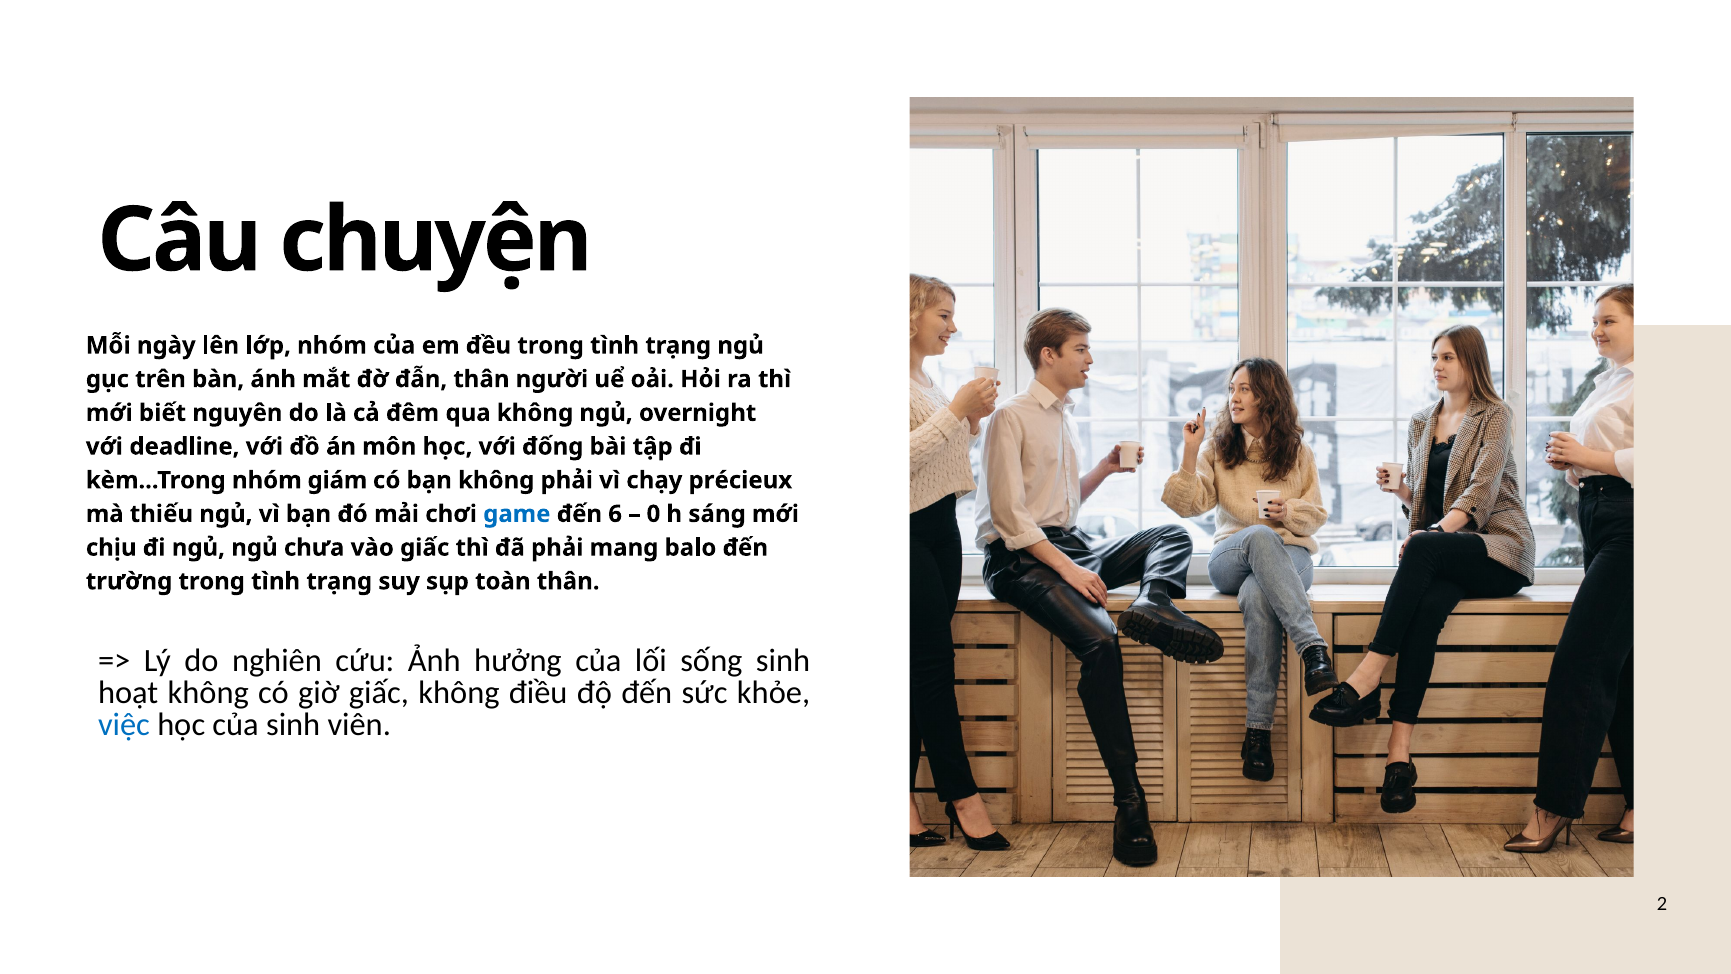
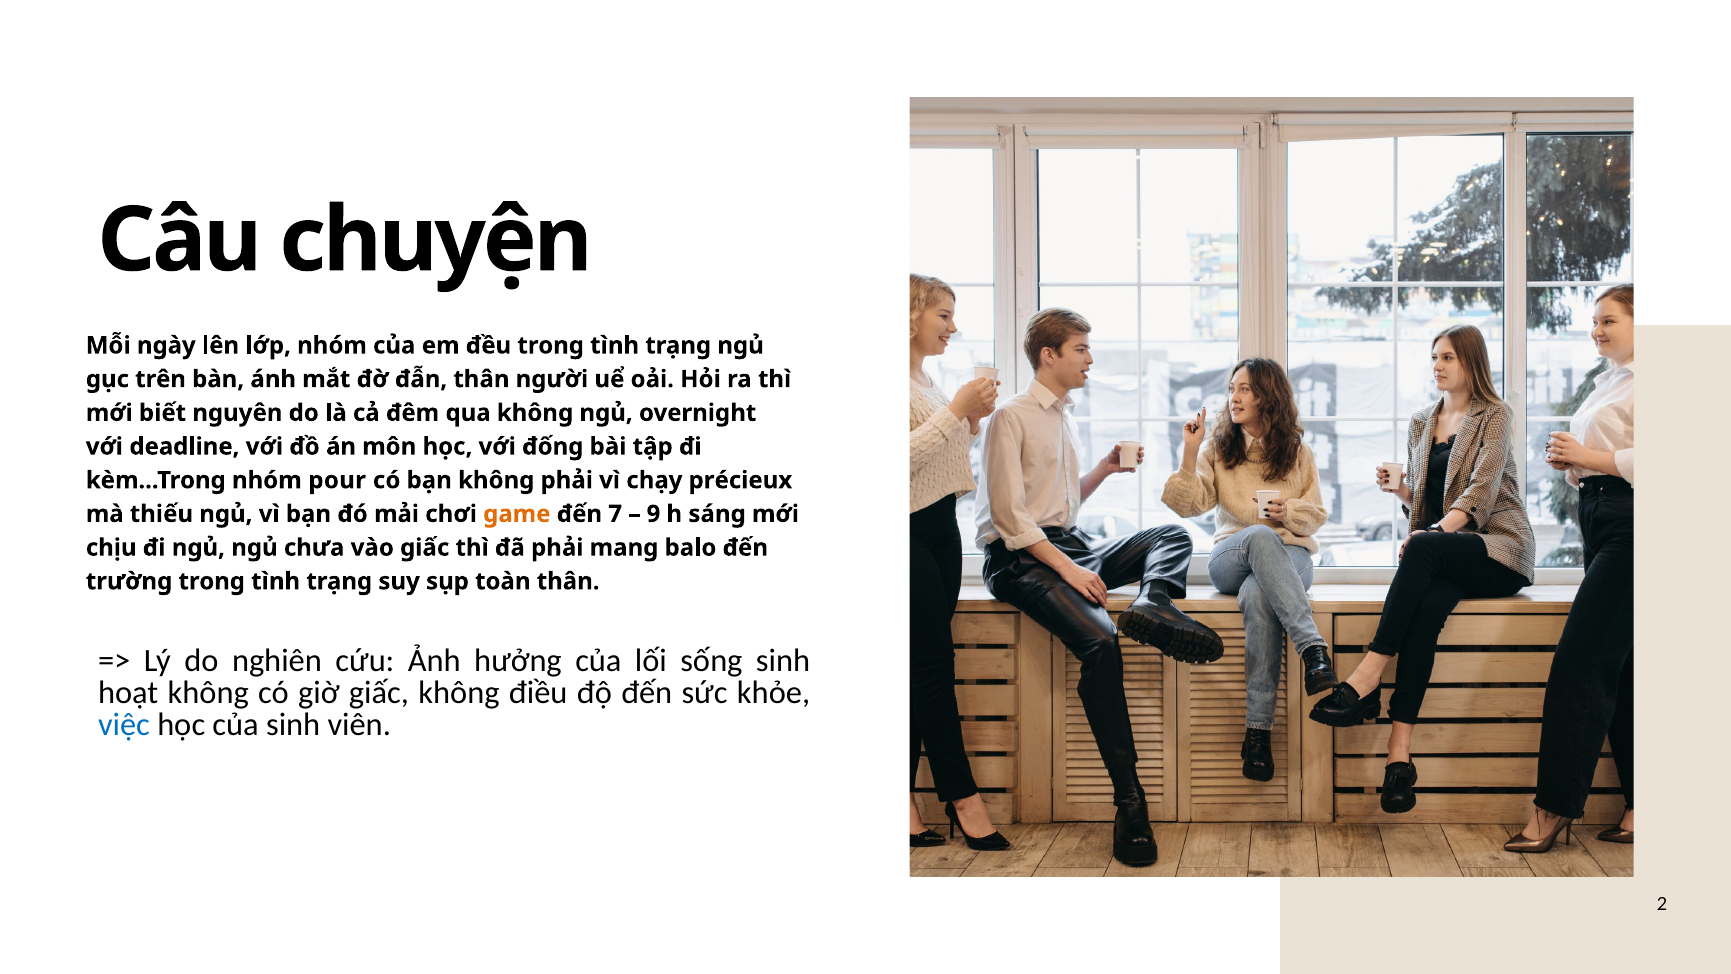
giám: giám -> pour (337, 480)
game colour: blue -> orange (517, 514)
6: 6 -> 7 (615, 514)
0: 0 -> 9 (653, 514)
